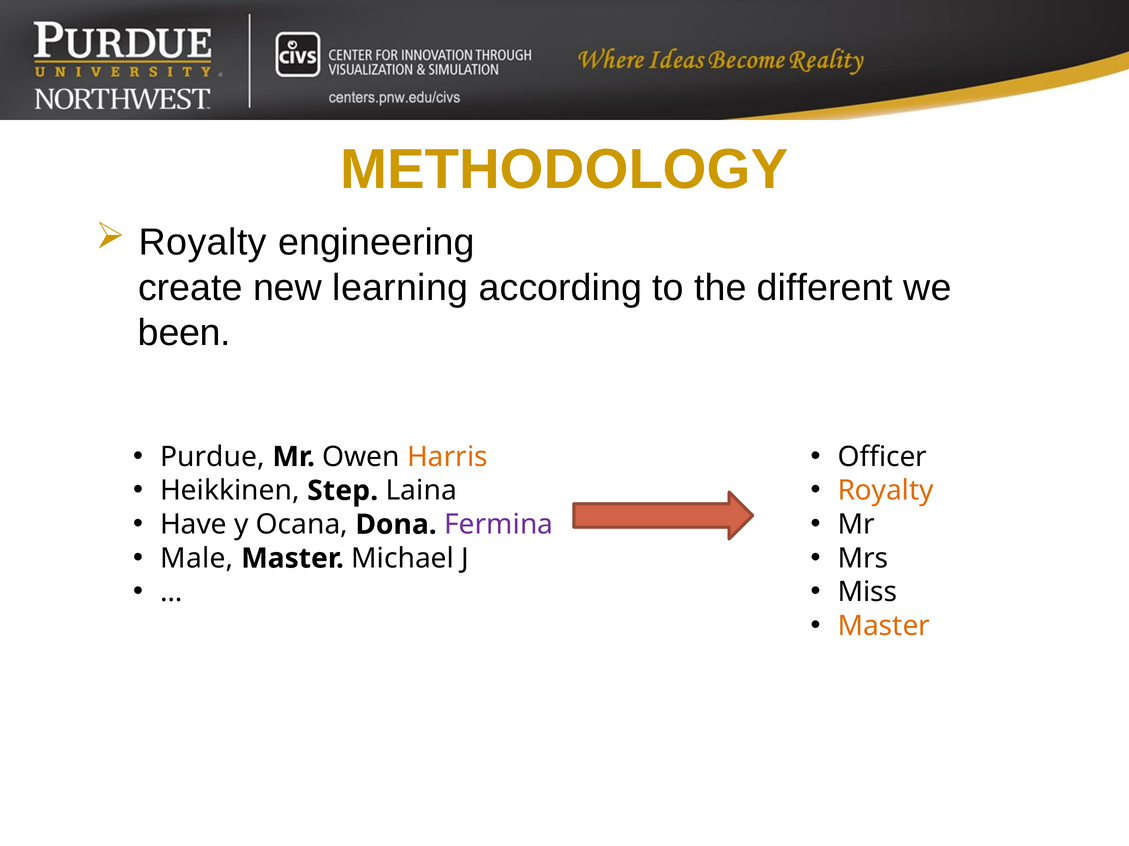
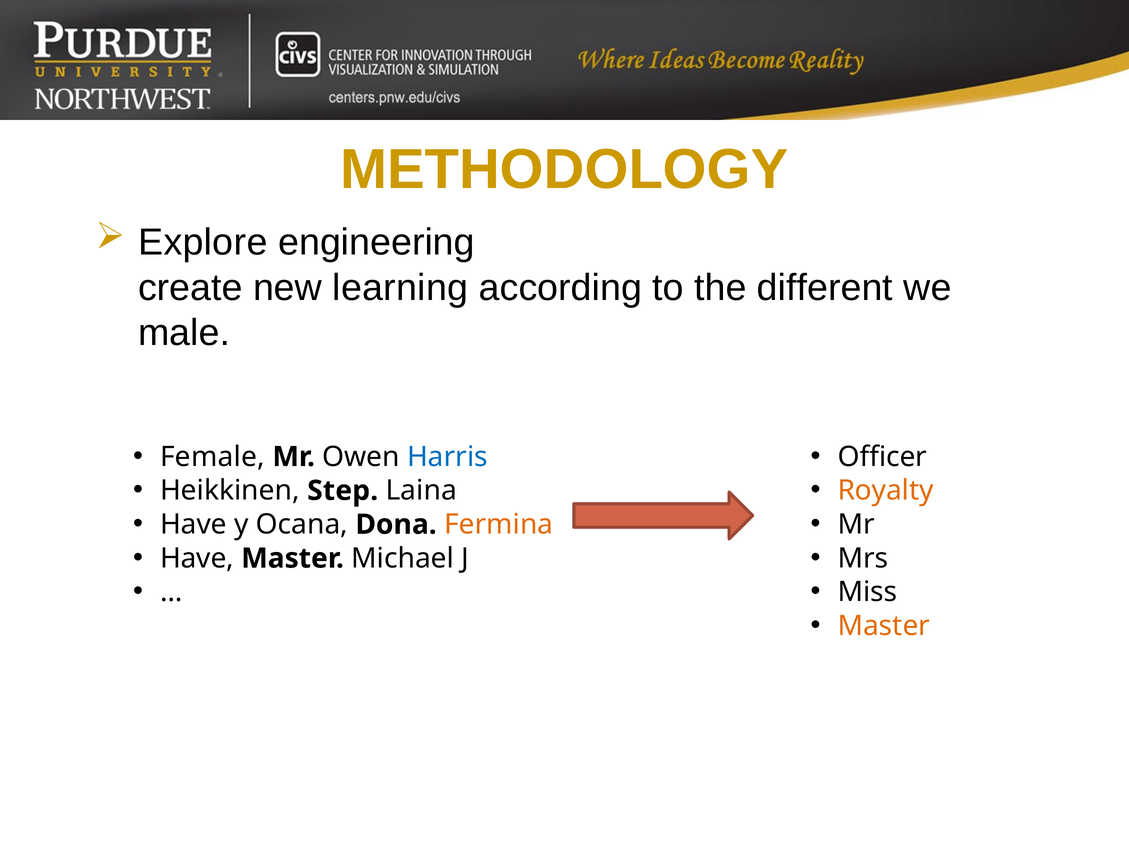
Royalty: Royalty -> Explore (203, 243)
been: been -> male (184, 333)
Purdue: Purdue -> Female (212, 457)
Harris colour: orange -> blue (448, 457)
Fermina colour: purple -> orange (499, 525)
Male: Male -> Have (197, 559)
